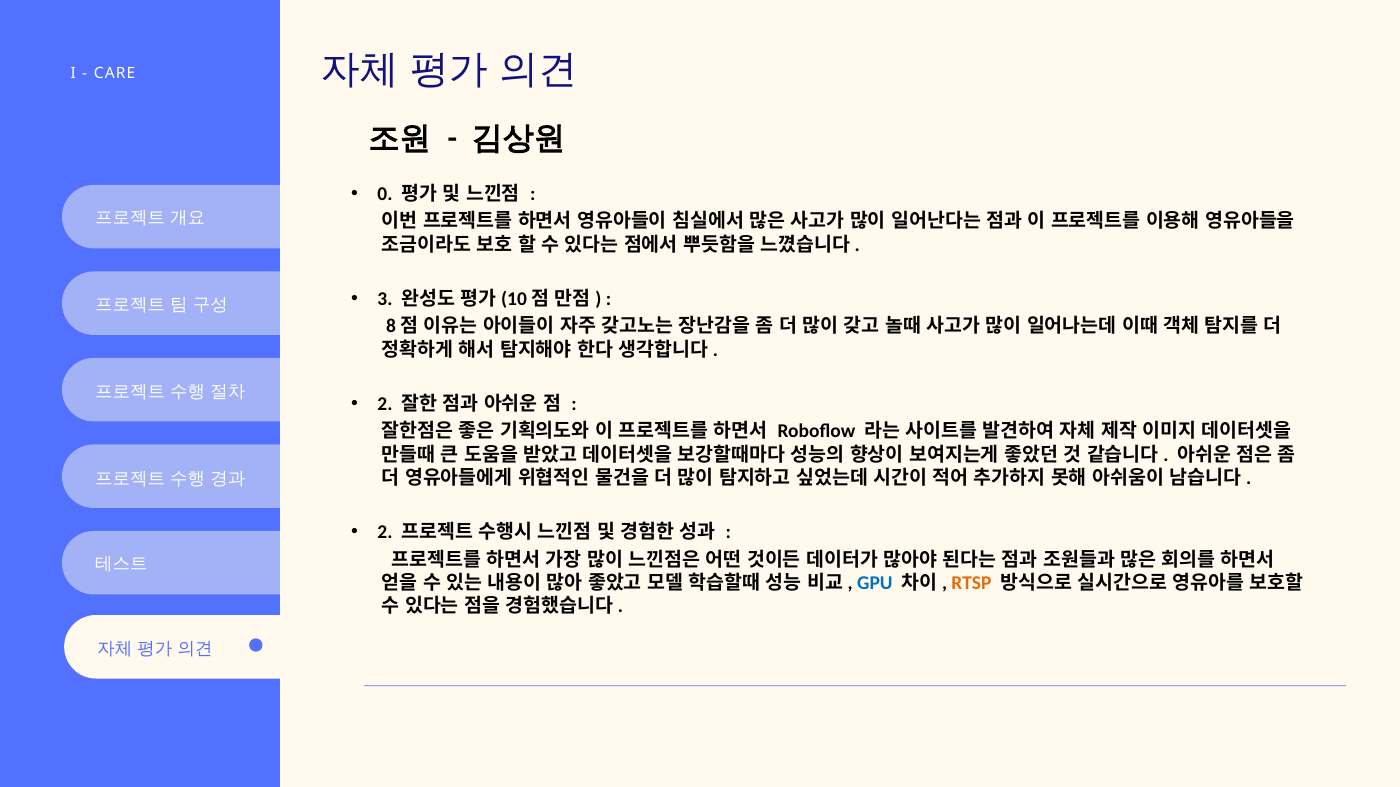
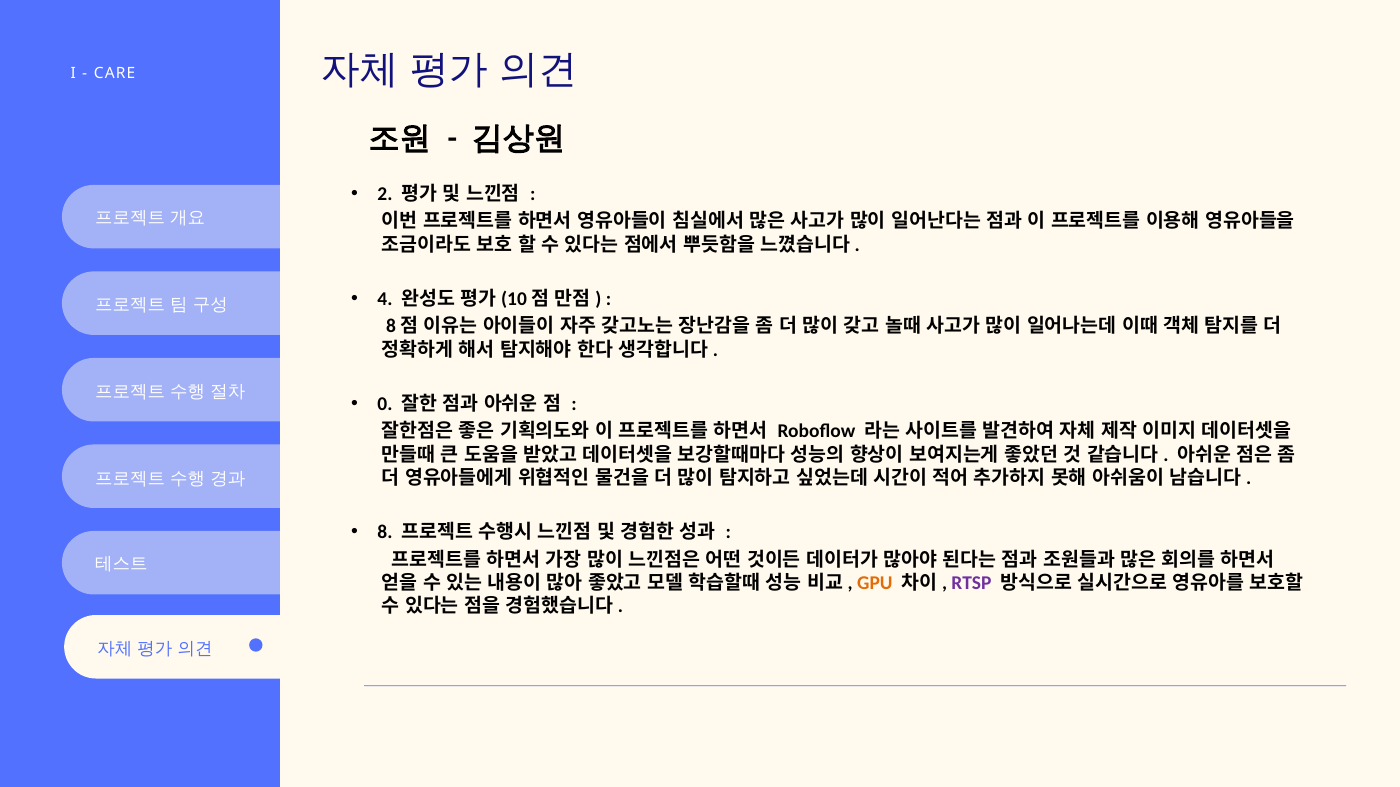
0: 0 -> 2 (385, 194)
3: 3 -> 4 (385, 299)
2: 2 -> 0 (385, 405)
2: 2 -> 8 (385, 533)
GPU colour: blue -> orange (875, 583)
RTSP colour: orange -> purple (971, 583)
